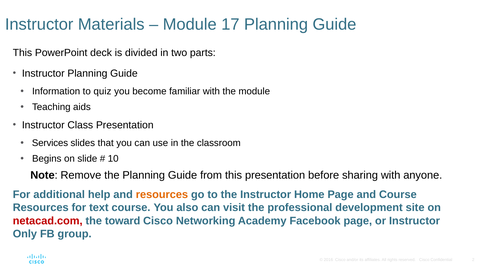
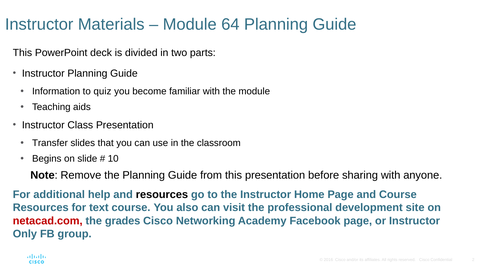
17: 17 -> 64 (230, 24)
Services: Services -> Transfer (50, 143)
resources colour: orange -> black (162, 195)
toward: toward -> grades (123, 221)
